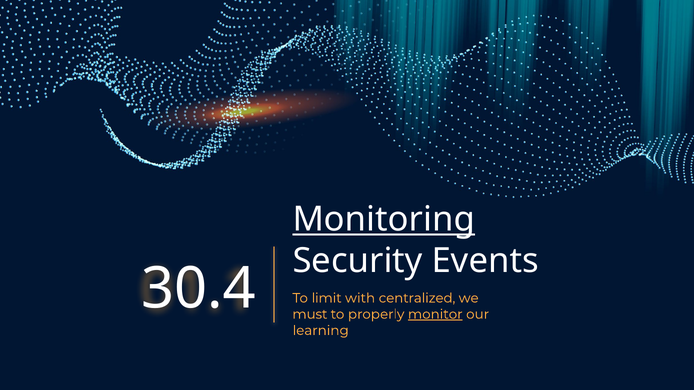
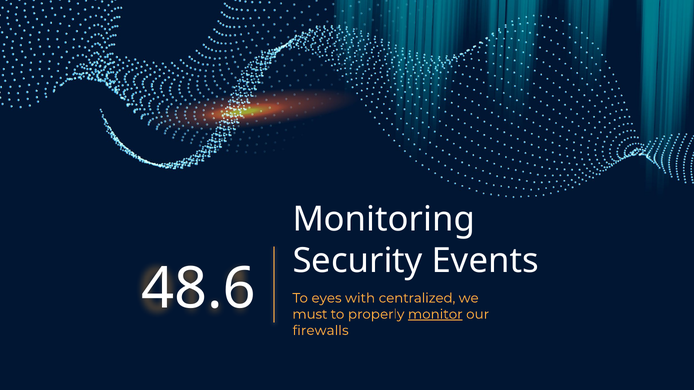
Monitoring underline: present -> none (384, 220)
30.4: 30.4 -> 48.6 (198, 289)
limit: limit -> eyes (327, 298)
learning: learning -> firewalls (321, 331)
